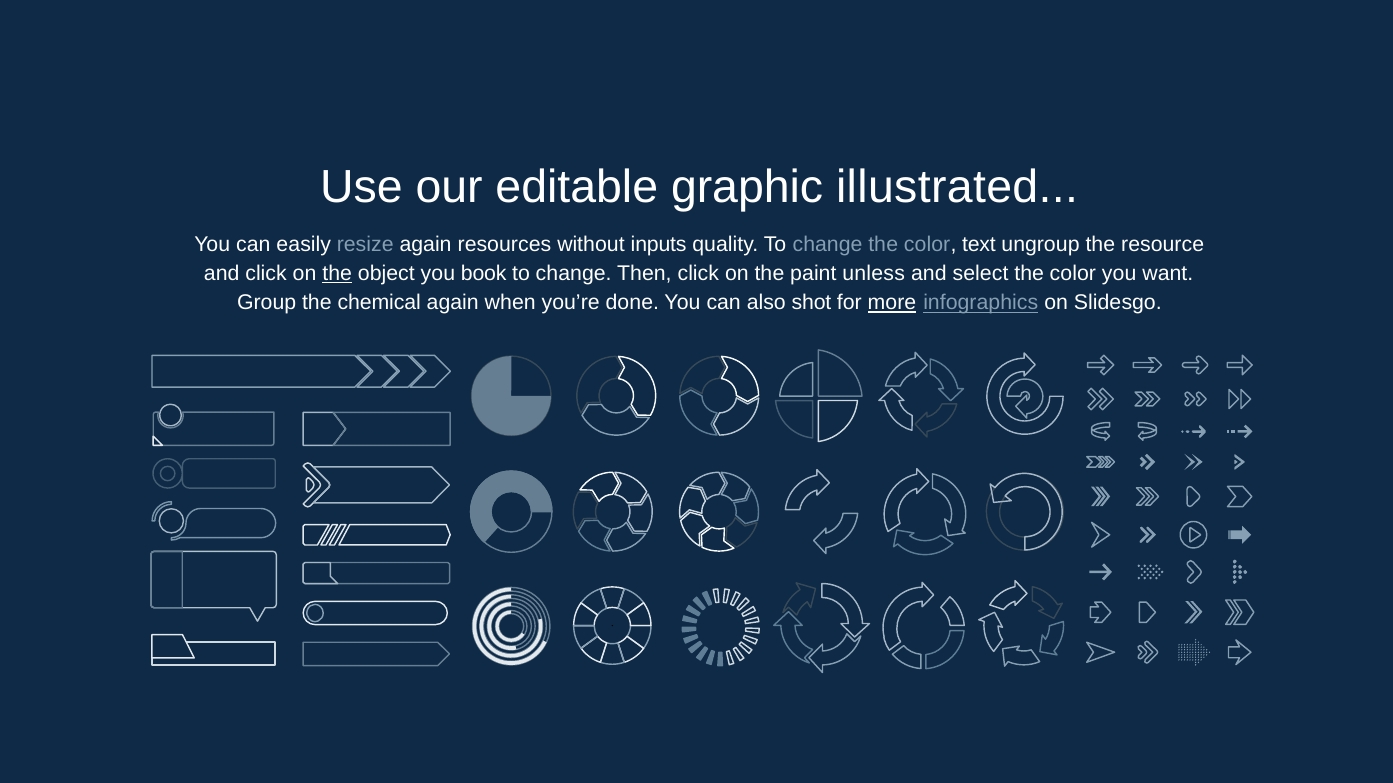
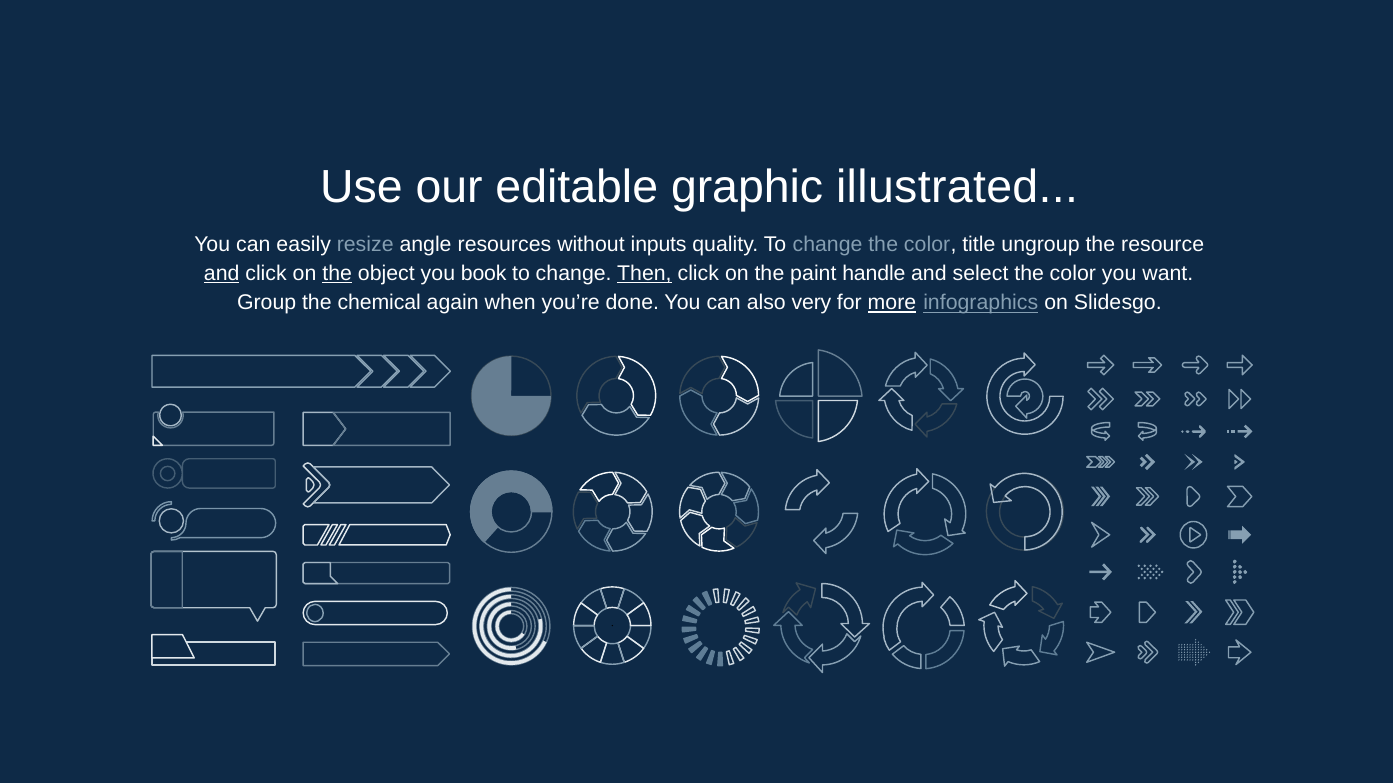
resize again: again -> angle (426, 244)
text: text -> title (979, 244)
and underline: none -> present (222, 274)
Then underline: none -> present (644, 274)
unless: unless -> handle (874, 274)
shot: shot -> very (811, 303)
